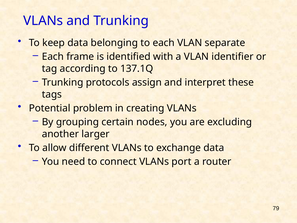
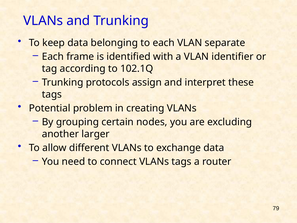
137.1Q: 137.1Q -> 102.1Q (137, 69)
VLANs port: port -> tags (182, 162)
